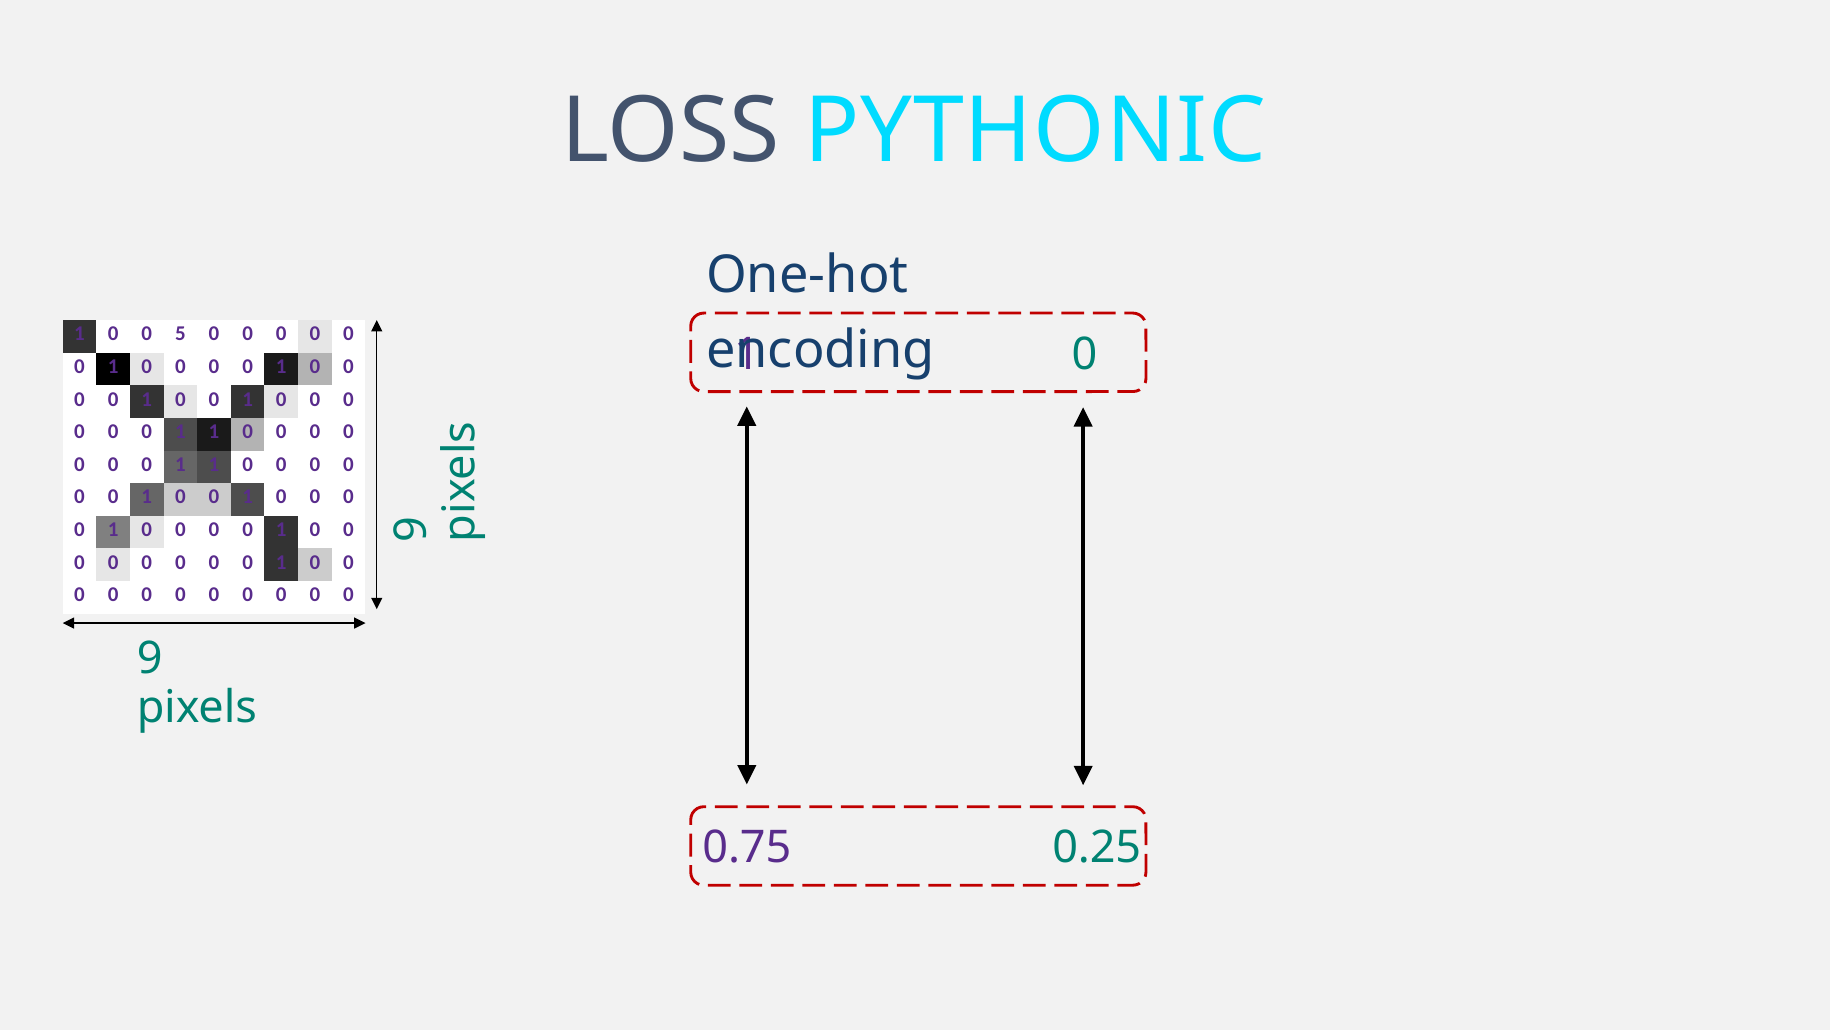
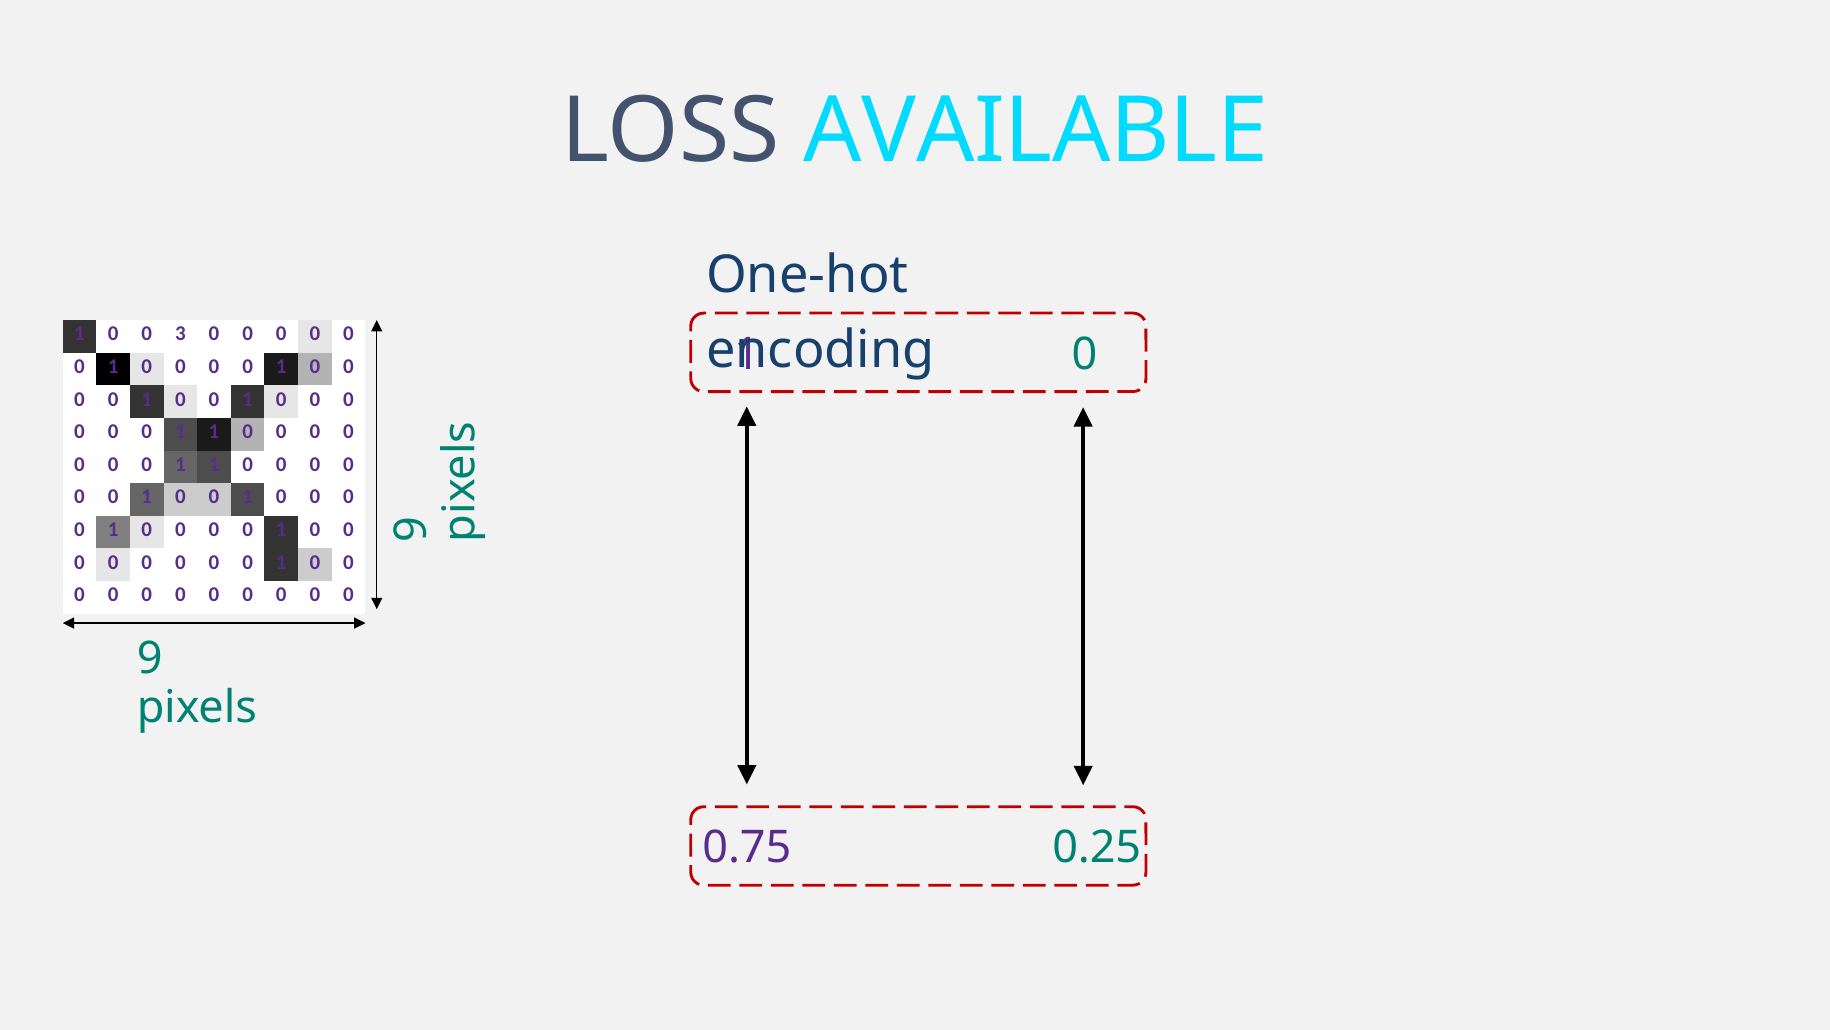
PYTHONIC: PYTHONIC -> AVAILABLE (1036, 131)
5: 5 -> 3 (180, 334)
